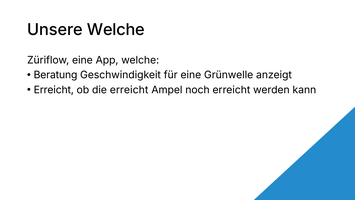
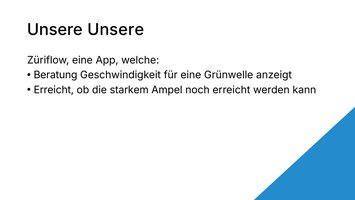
Unsere Welche: Welche -> Unsere (116, 30)
die erreicht: erreicht -> starkem (129, 90)
